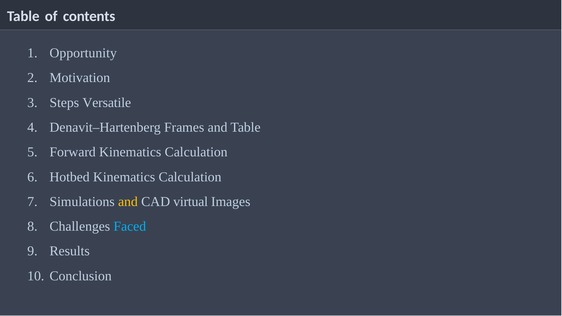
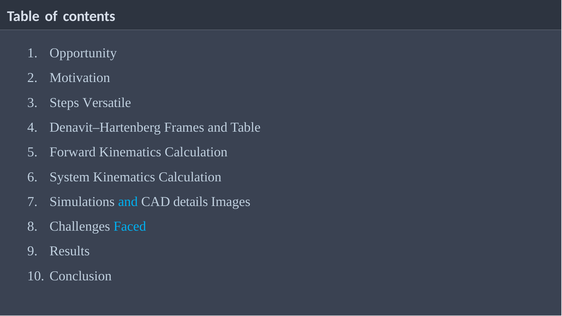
Hotbed: Hotbed -> System (70, 177)
and colour: yellow -> light blue (128, 202)
virtual: virtual -> details (191, 202)
